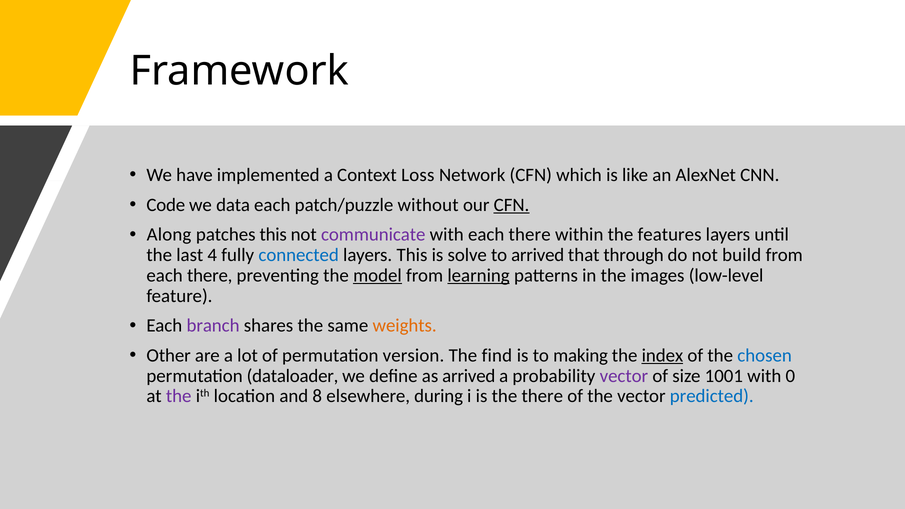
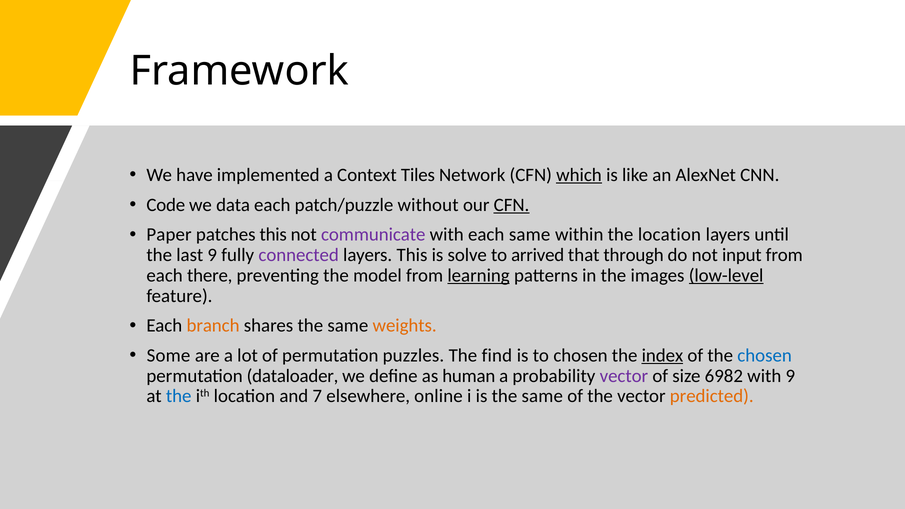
Loss: Loss -> Tiles (418, 175)
which underline: none -> present (579, 175)
Along: Along -> Paper (169, 235)
with each there: there -> same (530, 235)
the features: features -> location (669, 235)
last 4: 4 -> 9 (212, 255)
connected colour: blue -> purple (299, 255)
build: build -> input (742, 255)
model underline: present -> none (377, 275)
low-level underline: none -> present (726, 275)
branch colour: purple -> orange (213, 326)
Other: Other -> Some (168, 355)
version: version -> puzzles (413, 355)
to making: making -> chosen (581, 355)
as arrived: arrived -> human (469, 376)
1001: 1001 -> 6982 (724, 376)
with 0: 0 -> 9 (790, 376)
the colour: purple -> blue (179, 396)
8: 8 -> 7 (317, 396)
during: during -> online (438, 396)
is the there: there -> same (542, 396)
predicted colour: blue -> orange (712, 396)
